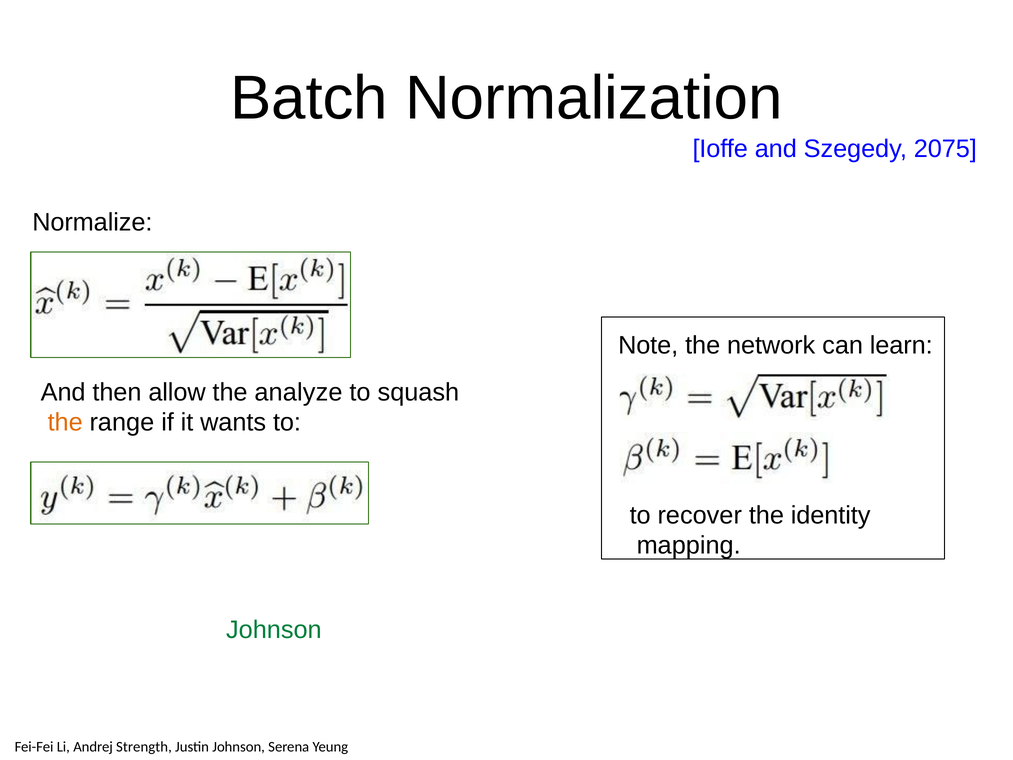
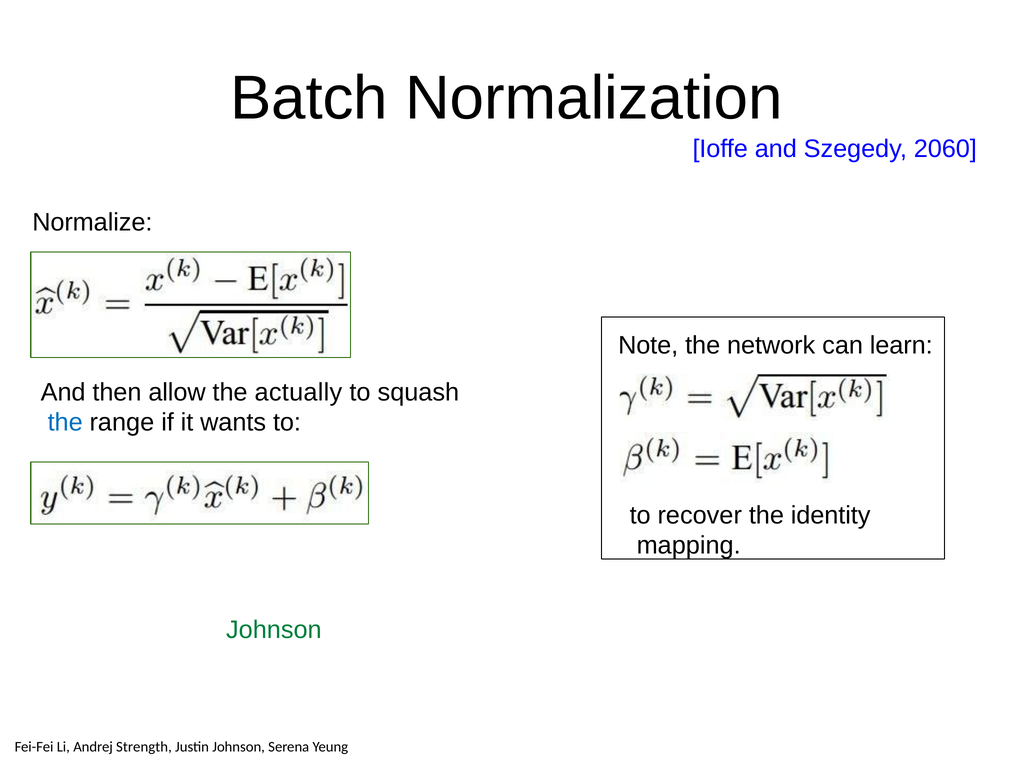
2075: 2075 -> 2060 (945, 149)
analyze: analyze -> actually (298, 392)
the colour: orange -> blue (65, 422)
